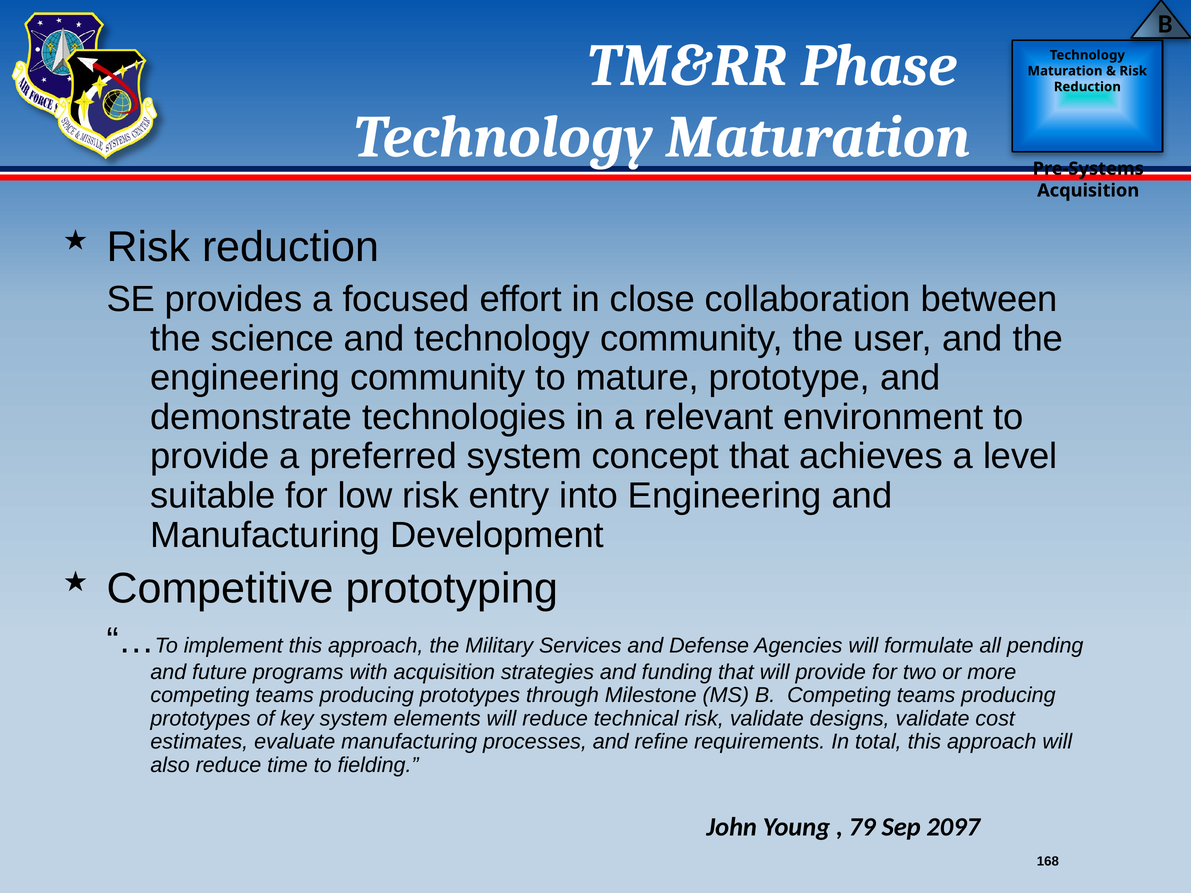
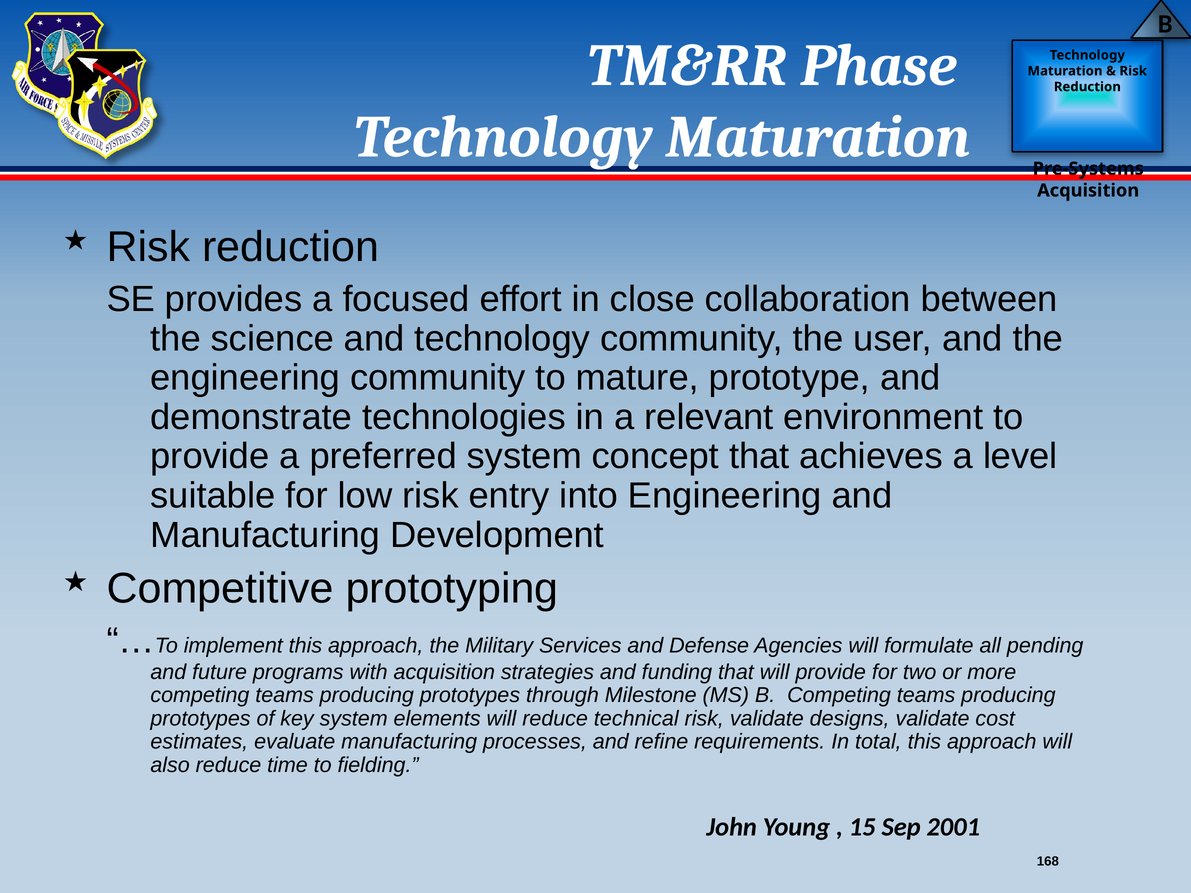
79: 79 -> 15 (862, 828)
2097: 2097 -> 2001 (953, 828)
